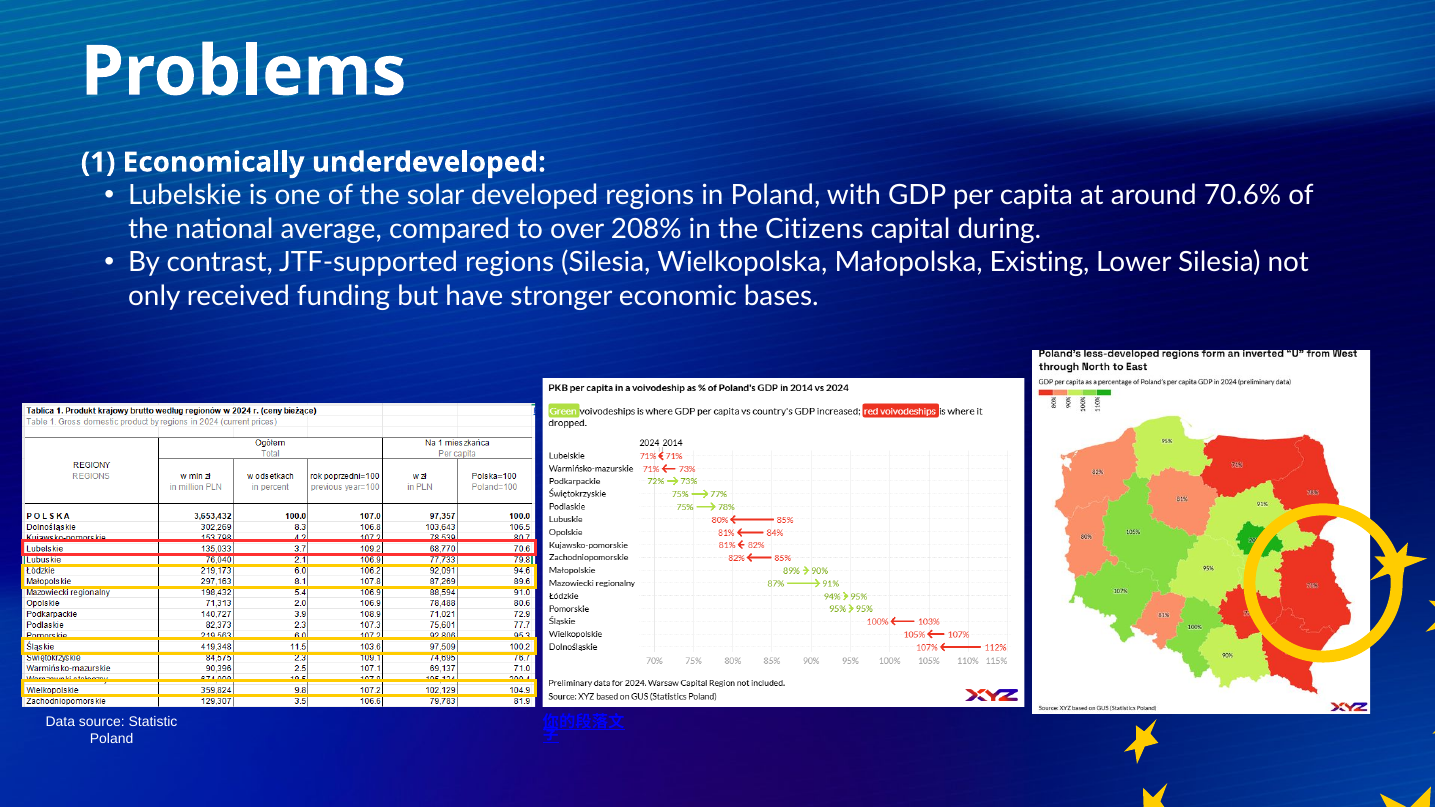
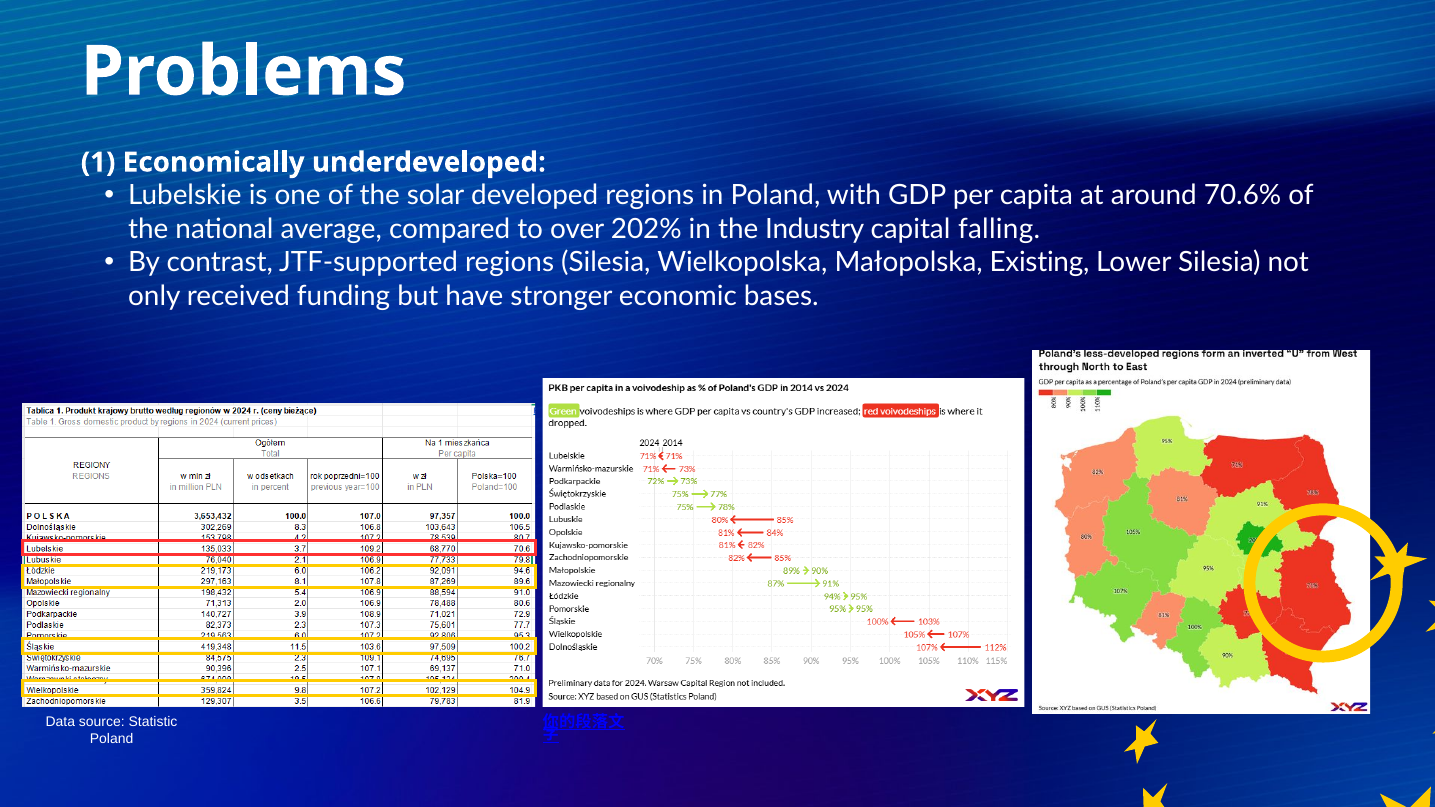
208%: 208% -> 202% (646, 229)
Citizens: Citizens -> Industry (815, 229)
during: during -> falling (999, 229)
